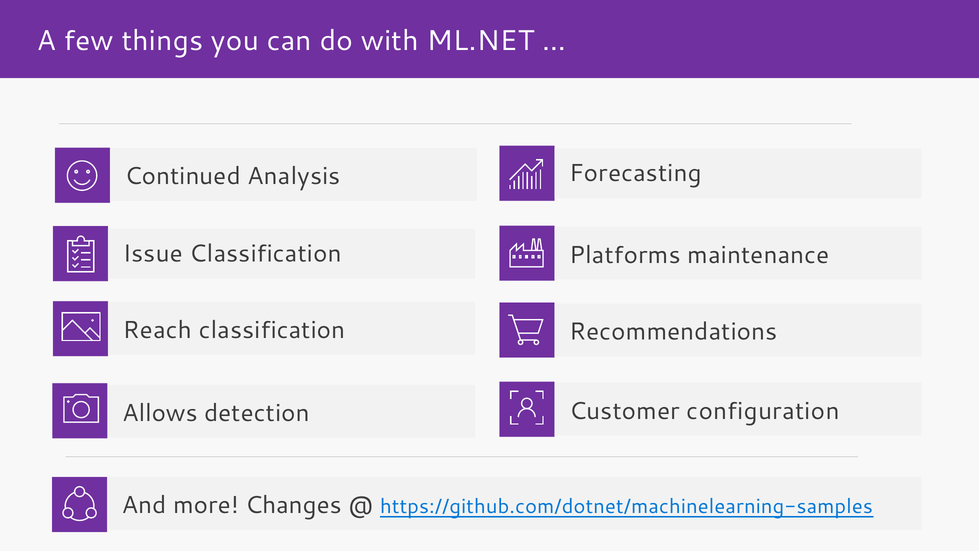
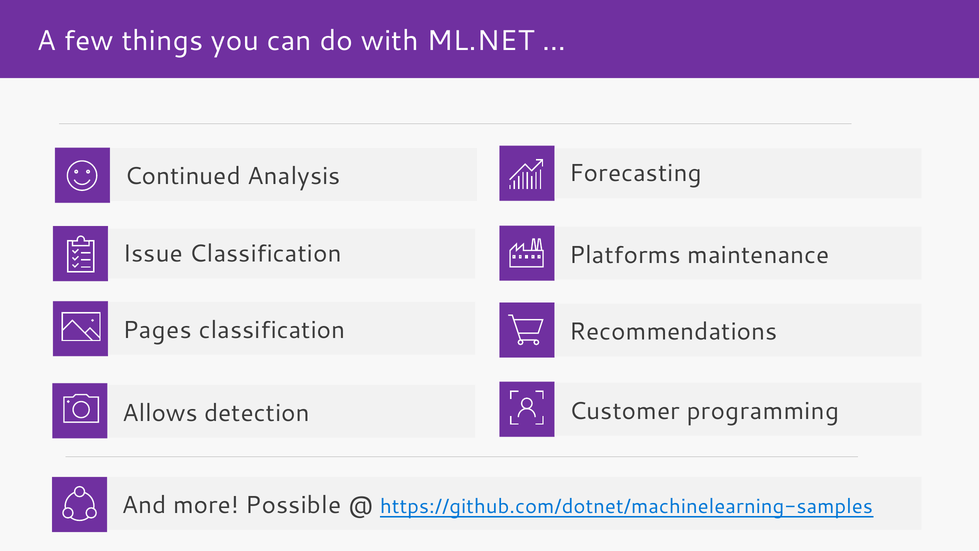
Reach: Reach -> Pages (157, 330)
configuration: configuration -> programming (763, 411)
Changes: Changes -> Possible (293, 505)
